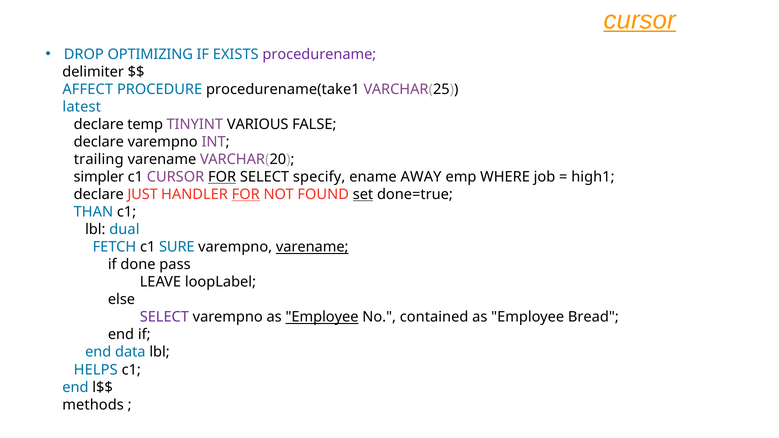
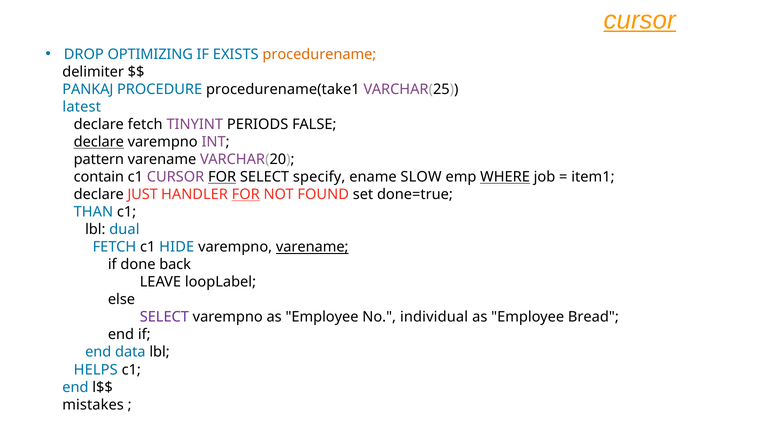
procedurename colour: purple -> orange (319, 54)
AFFECT: AFFECT -> PANKAJ (88, 89)
declare temp: temp -> fetch (145, 124)
VARIOUS: VARIOUS -> PERIODS (258, 124)
declare underline: none -> present (99, 142)
trailing: trailing -> pattern (99, 160)
simpler: simpler -> contain (99, 177)
AWAY: AWAY -> SLOW (421, 177)
WHERE underline: none -> present (505, 177)
high1: high1 -> item1 (593, 177)
set underline: present -> none (363, 195)
SURE: SURE -> HIDE (177, 247)
pass: pass -> back (175, 265)
Employee underline: present -> none (322, 317)
contained: contained -> individual (434, 317)
methods: methods -> mistakes (93, 405)
